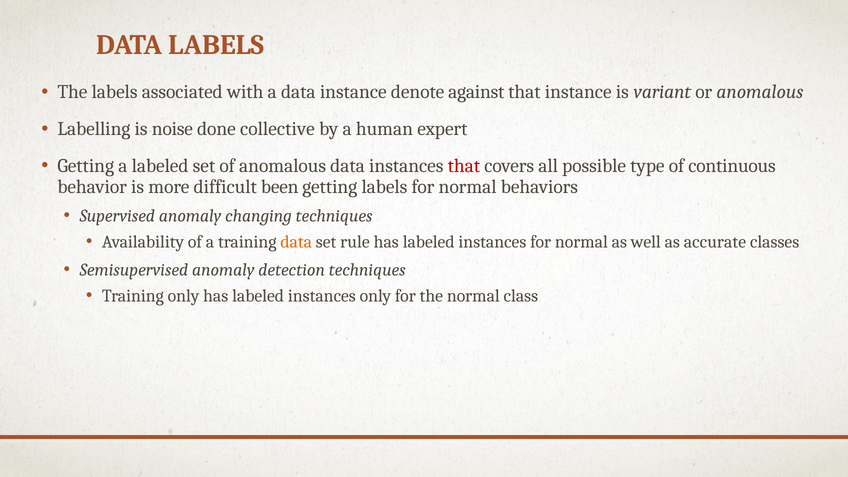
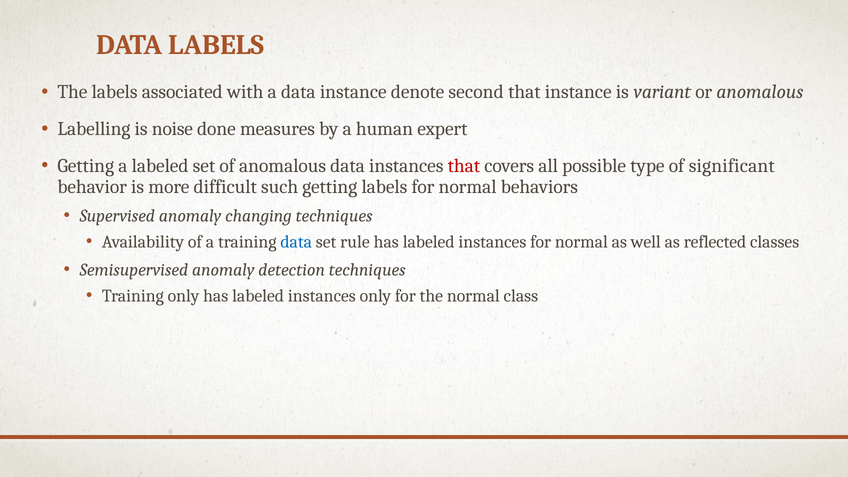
against: against -> second (476, 92)
collective: collective -> measures (277, 129)
continuous: continuous -> significant (732, 166)
been: been -> such (280, 187)
data colour: orange -> blue (296, 242)
accurate: accurate -> reflected (715, 242)
